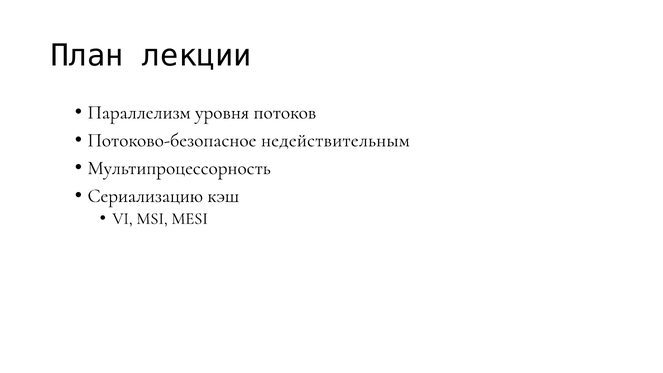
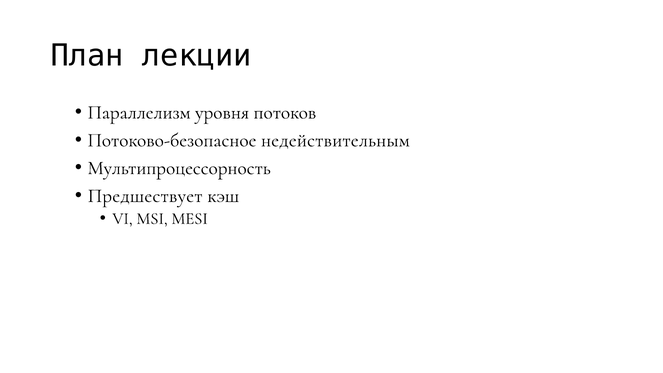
Сериализацию: Сериализацию -> Предшествует (145, 195)
